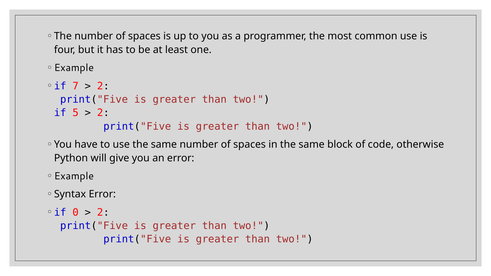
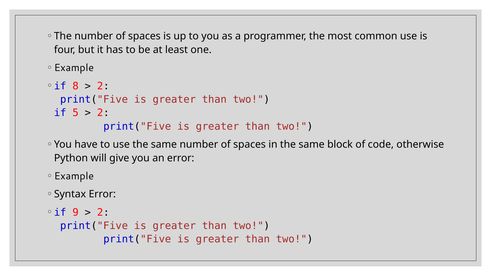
7: 7 -> 8 (76, 86)
0: 0 -> 9 (76, 212)
